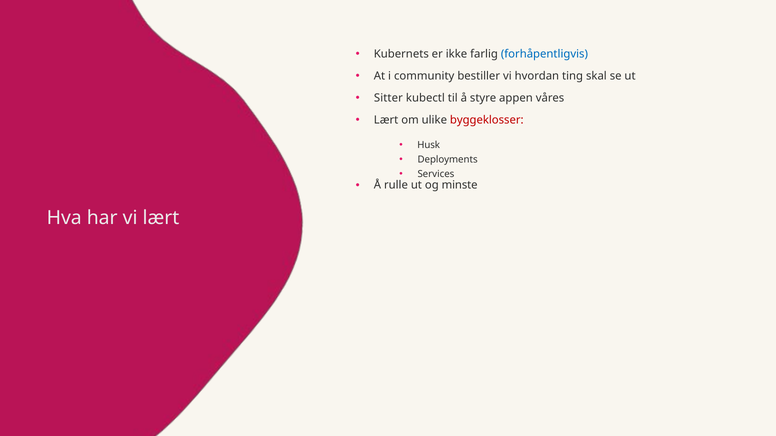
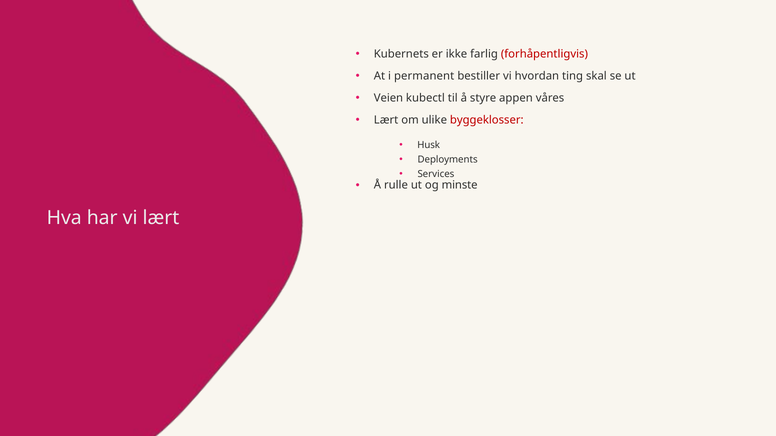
forhåpentligvis colour: blue -> red (544, 54)
community: community -> permanent (424, 76)
Sitter: Sitter -> Veien (388, 98)
